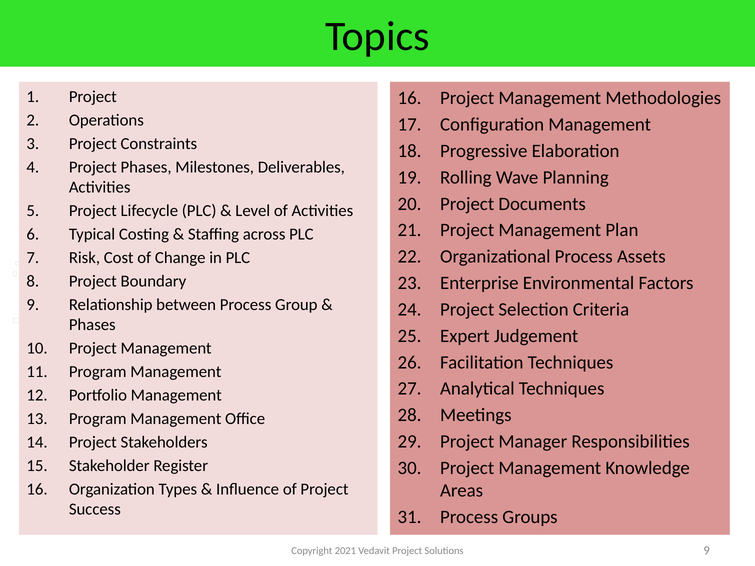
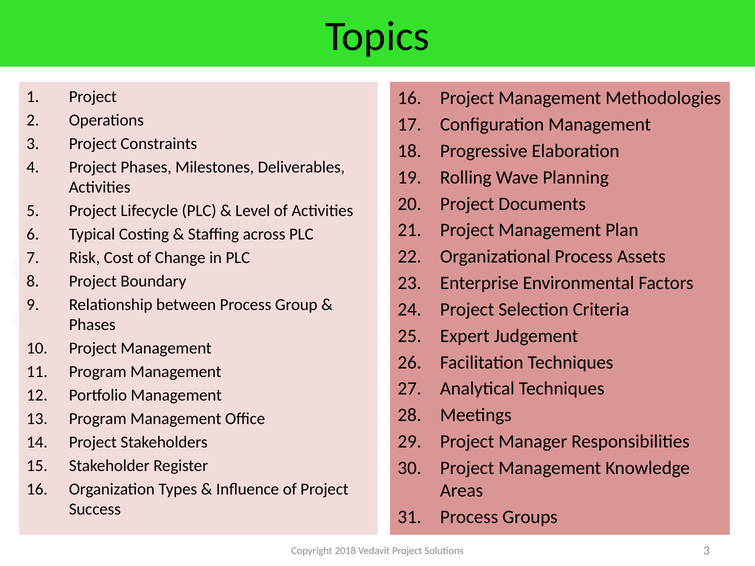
2021: 2021 -> 2018 (345, 551)
Solutions 9: 9 -> 3 (707, 551)
